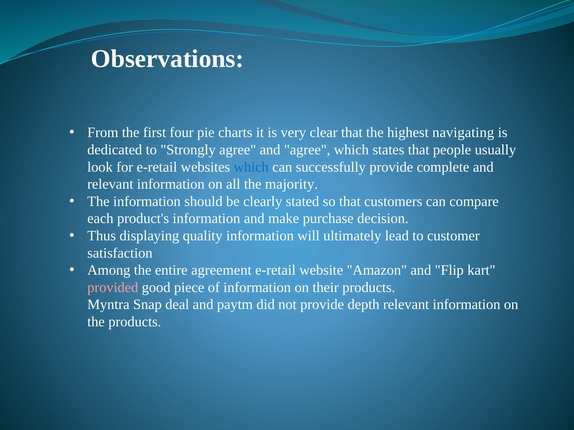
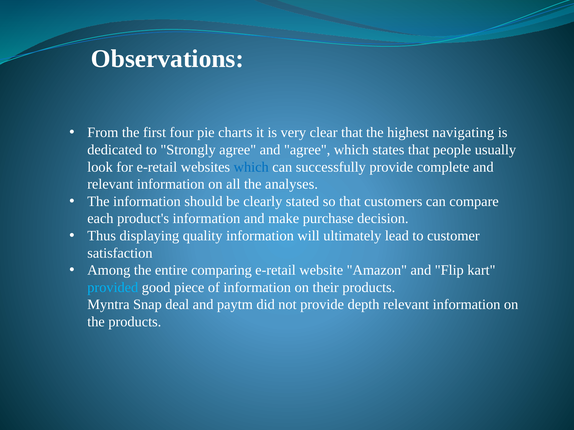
majority: majority -> analyses (292, 184)
agreement: agreement -> comparing (221, 271)
provided colour: pink -> light blue (113, 288)
